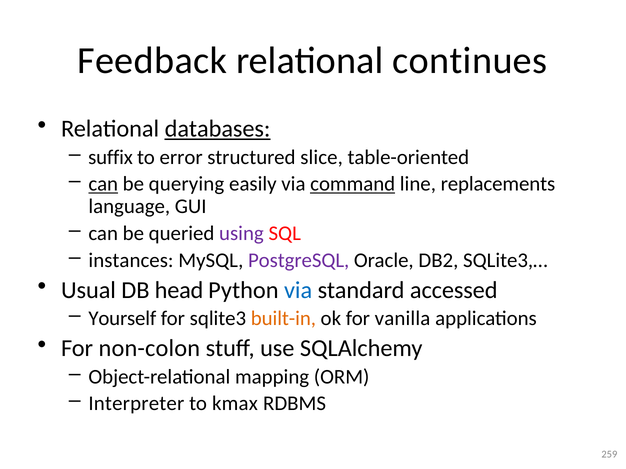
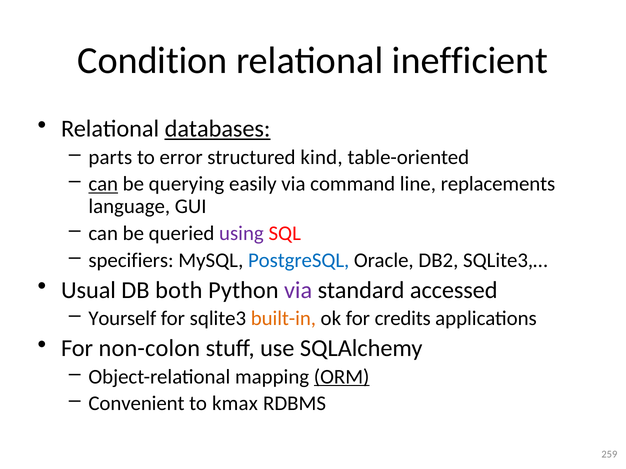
Feedback: Feedback -> Condition (152, 61)
continues: continues -> inefficient (470, 61)
suffix: suffix -> parts (110, 157)
slice: slice -> kind (322, 157)
command underline: present -> none (353, 184)
instances: instances -> specifiers (131, 261)
PostgreSQL colour: purple -> blue (299, 261)
head: head -> both (179, 290)
via colour: blue -> purple (298, 290)
vanilla: vanilla -> credits (403, 319)
ORM underline: none -> present (342, 377)
Interpreter: Interpreter -> Convenient (137, 404)
